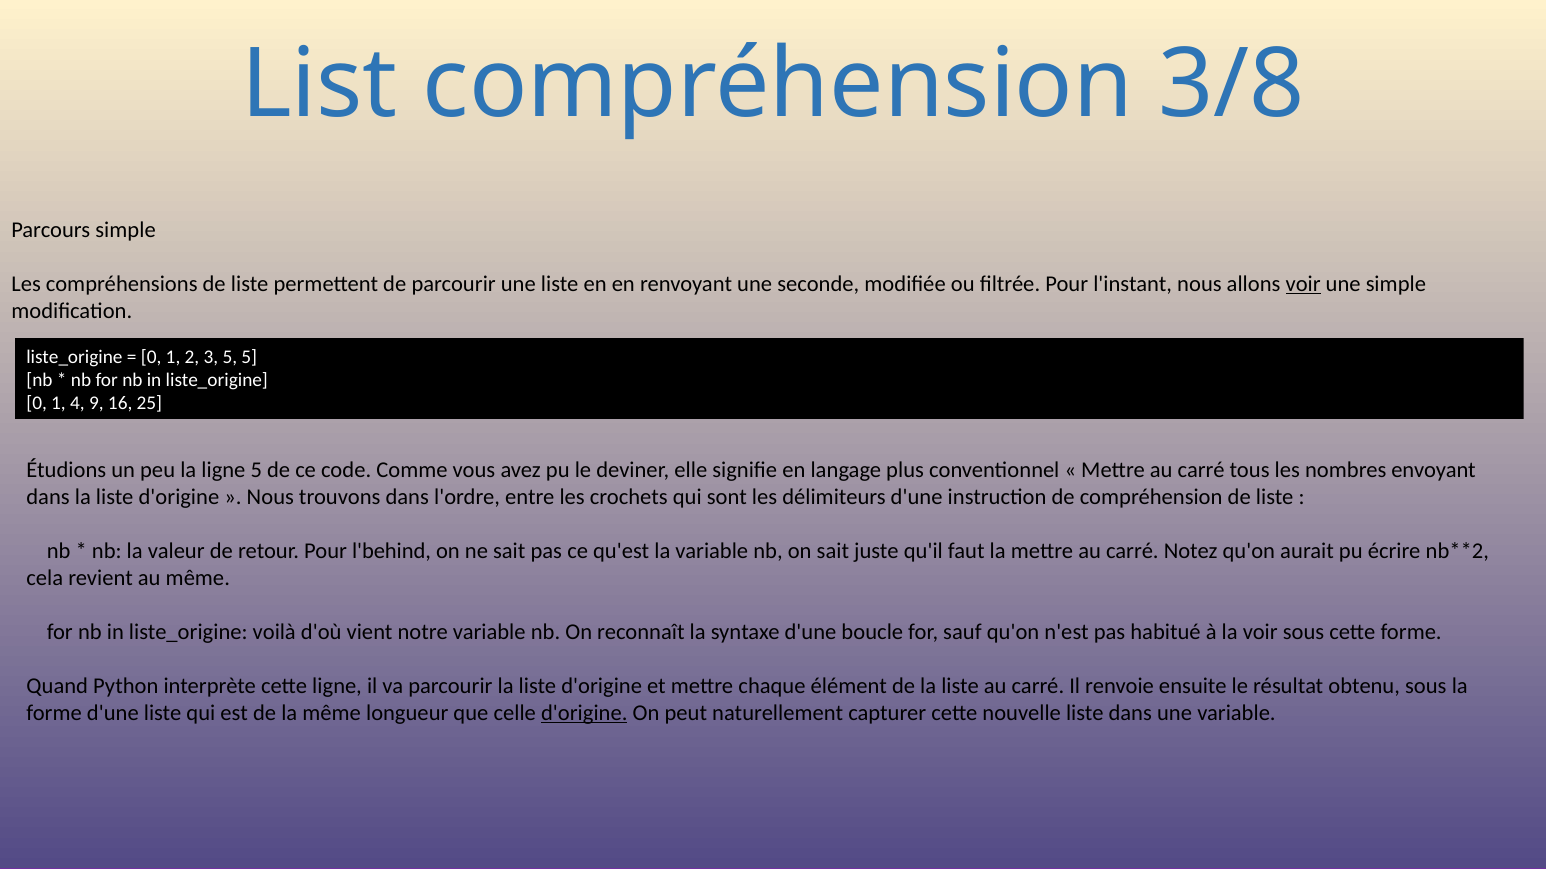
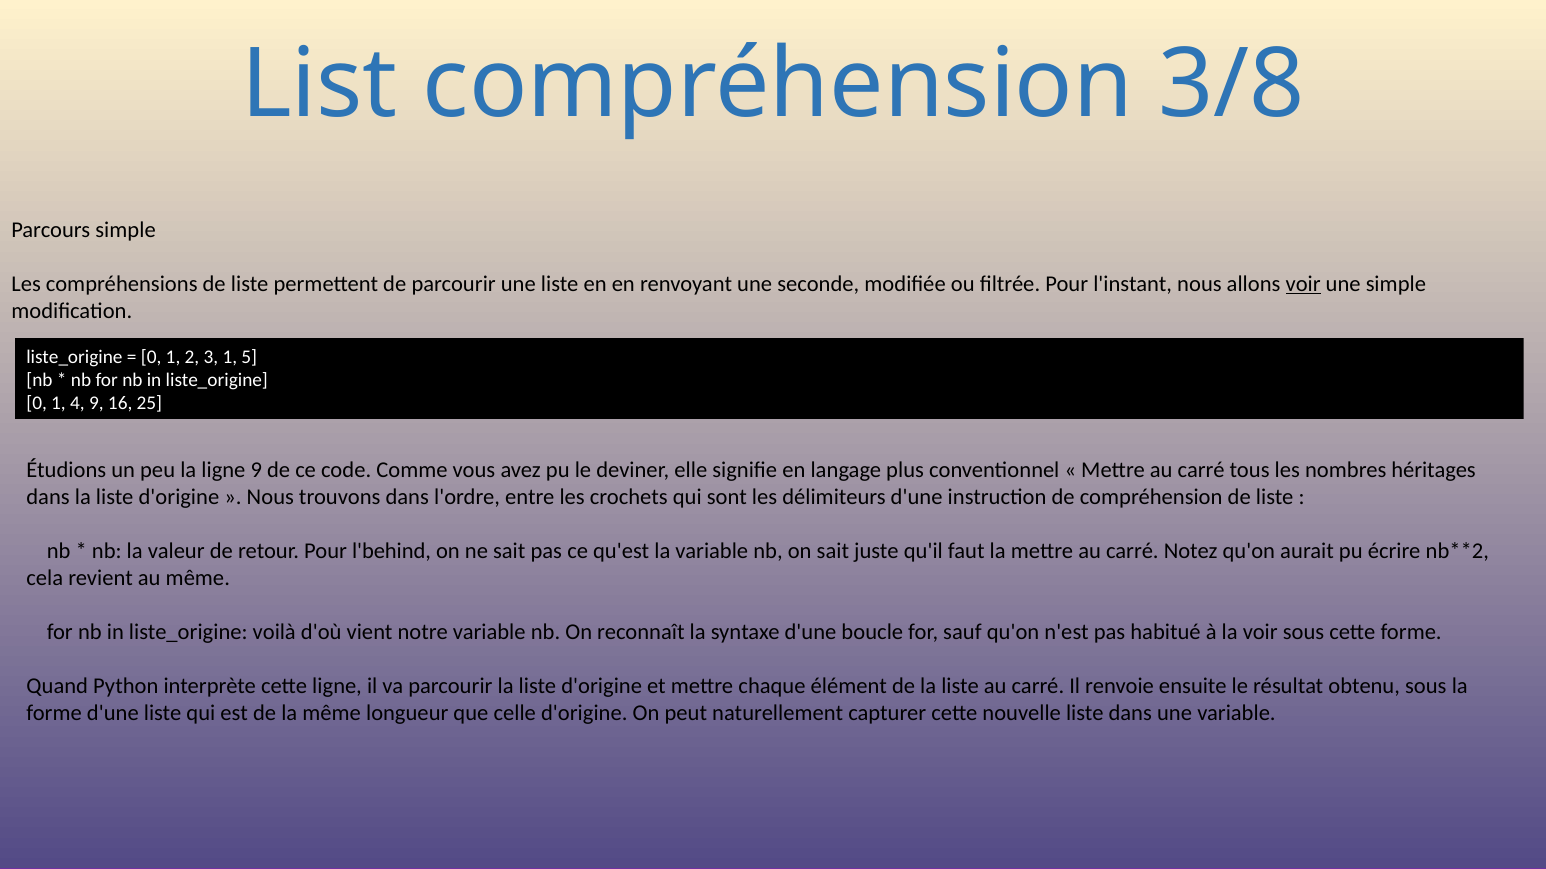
3 5: 5 -> 1 (230, 357)
ligne 5: 5 -> 9 (256, 470)
envoyant: envoyant -> héritages (1434, 470)
d'origine underline: present -> none (584, 714)
